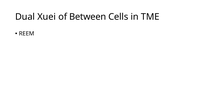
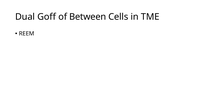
Xuei: Xuei -> Goff (47, 17)
